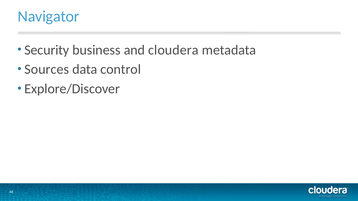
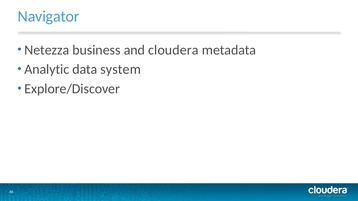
Security: Security -> Netezza (47, 50)
Sources: Sources -> Analytic (47, 70)
control: control -> system (121, 70)
